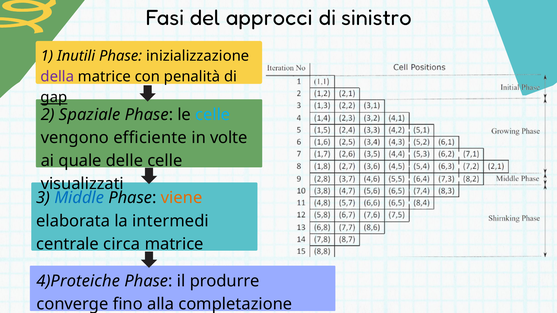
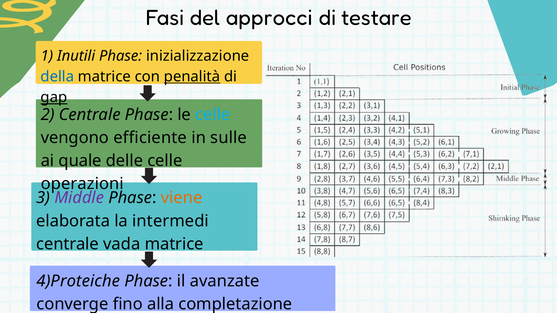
sinistro: sinistro -> testare (376, 18)
della colour: purple -> blue (57, 77)
penalità underline: none -> present (192, 77)
2 Spaziale: Spaziale -> Centrale (90, 115)
volte: volte -> sulle (229, 138)
visualizzati: visualizzati -> operazioni (82, 184)
Middle colour: blue -> purple (79, 198)
circa: circa -> vada (122, 244)
produrre: produrre -> avanzate (225, 281)
